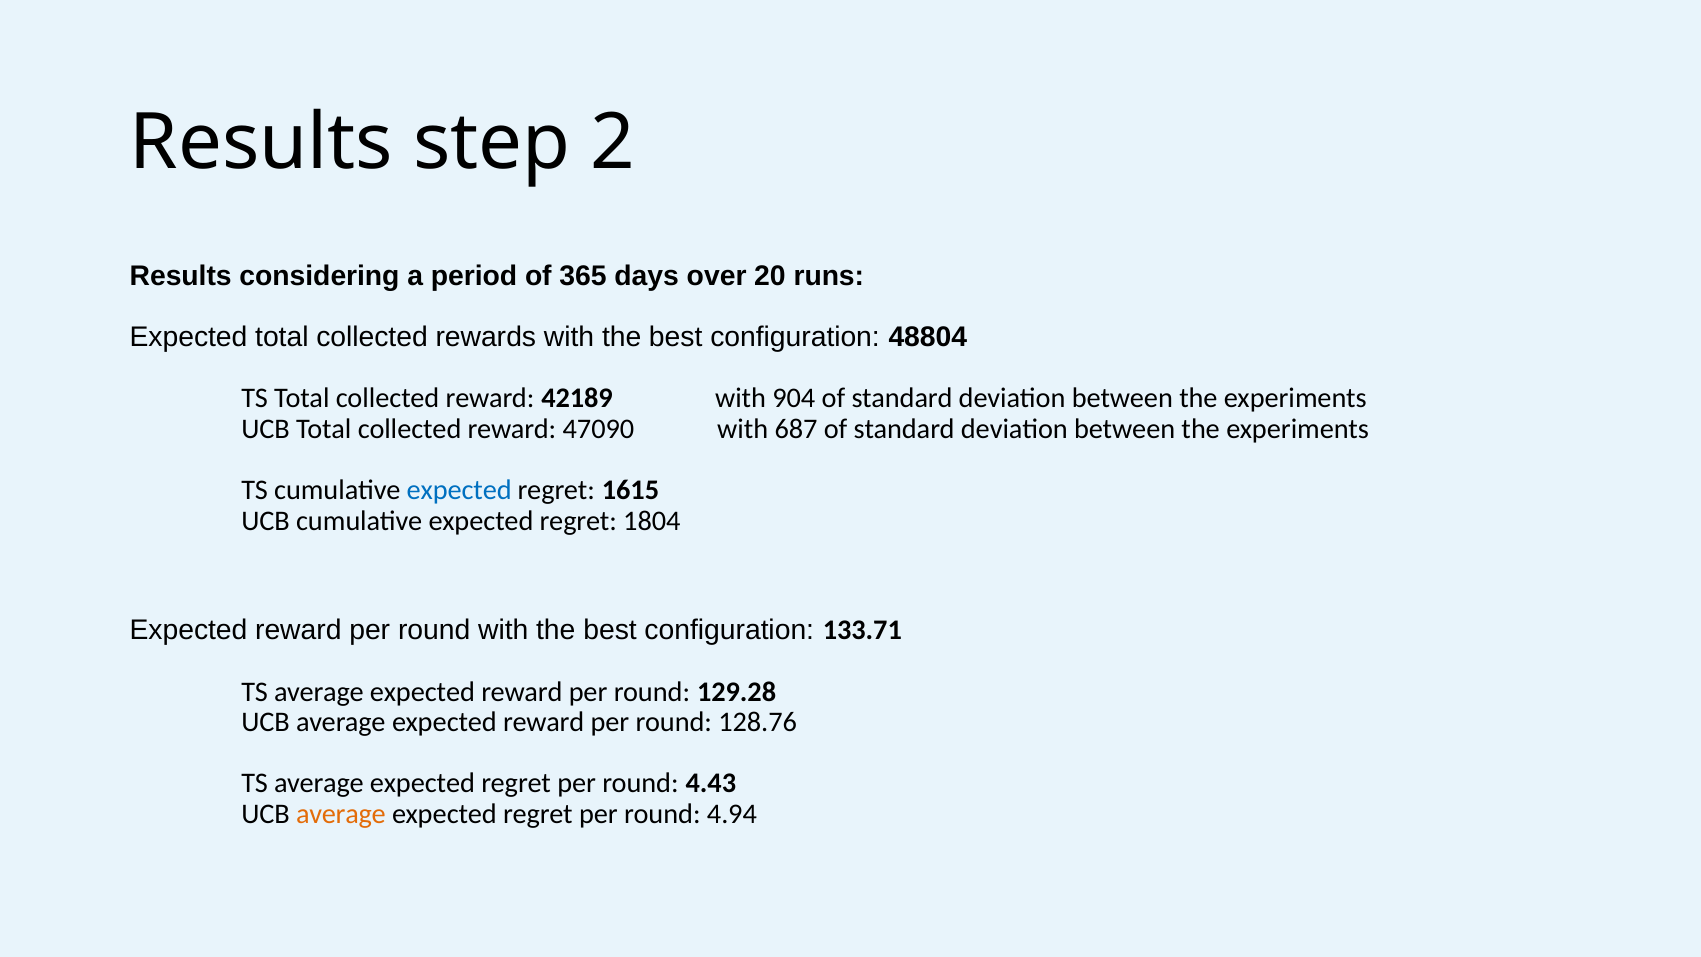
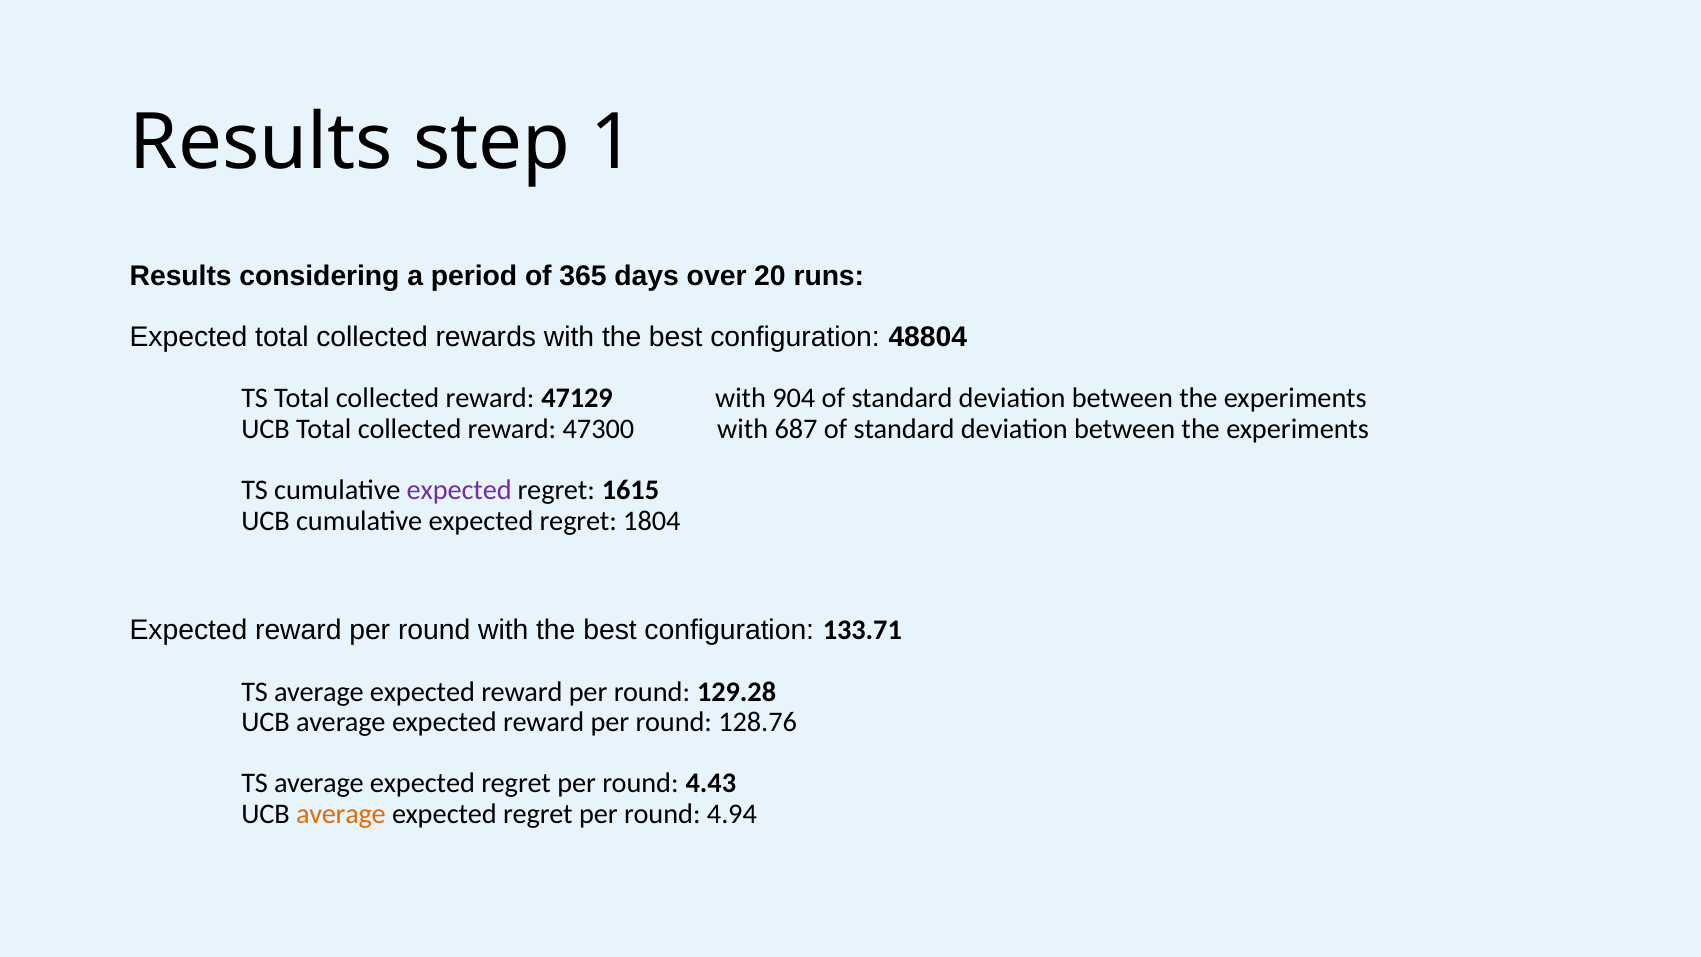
2: 2 -> 1 (613, 143)
42189: 42189 -> 47129 (577, 399)
47090: 47090 -> 47300 (598, 429)
expected colour: blue -> purple (459, 490)
